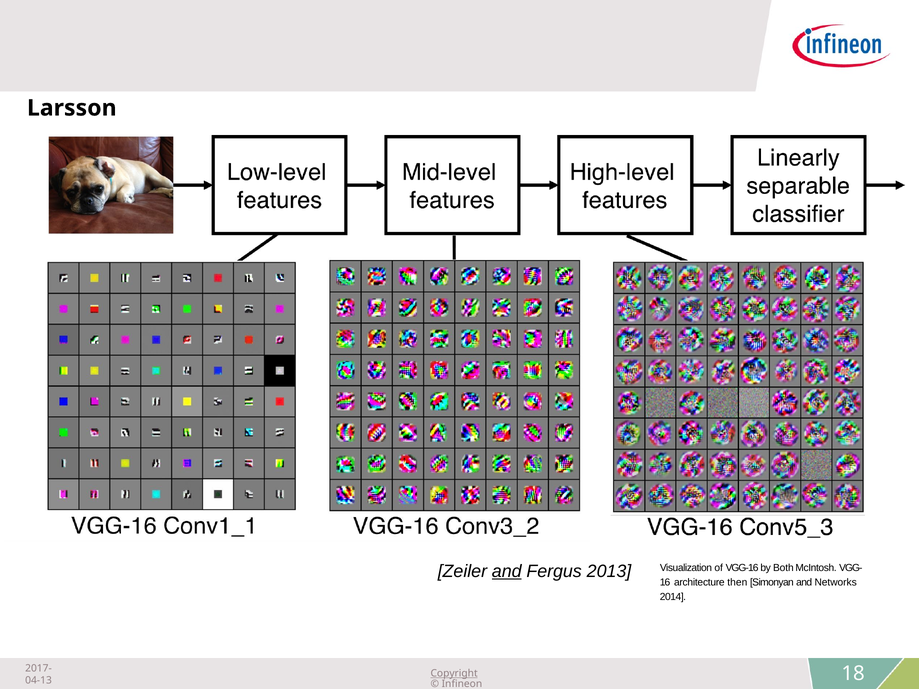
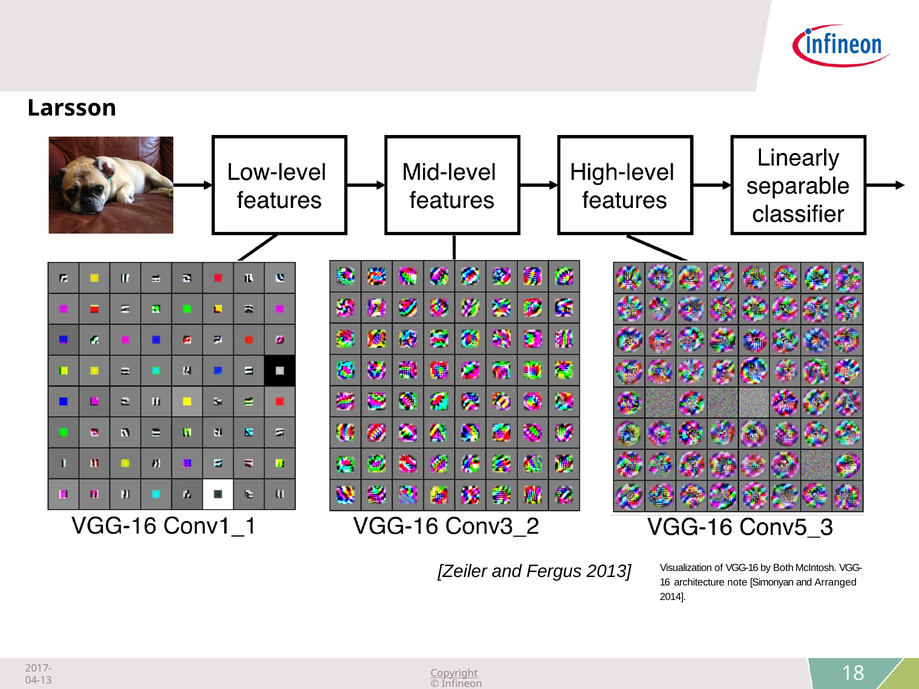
and underline: present -> none (507, 571)
then: then -> note (737, 583)
Networks: Networks -> Arranged (836, 583)
